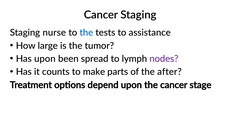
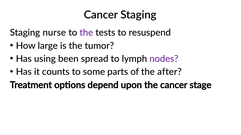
the colour: blue -> purple (86, 33)
assistance: assistance -> resuspend (150, 33)
Has upon: upon -> using (45, 59)
make: make -> some (94, 72)
